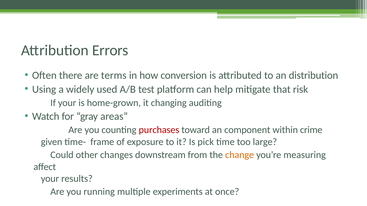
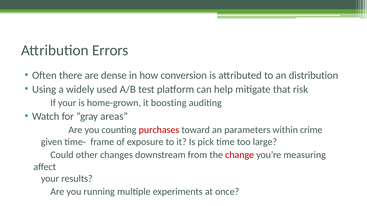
terms: terms -> dense (114, 76)
changing: changing -> boosting (169, 103)
component: component -> parameters (247, 130)
change colour: orange -> red (240, 155)
